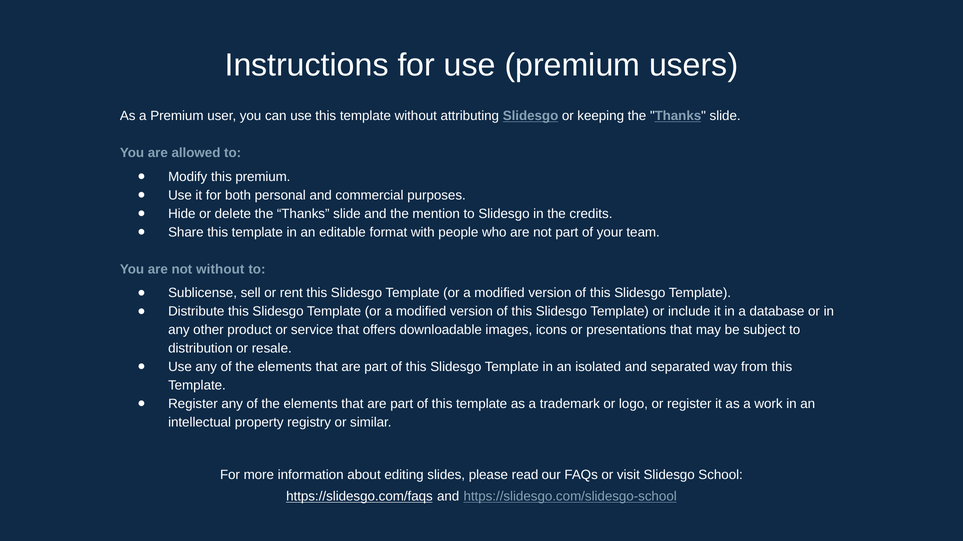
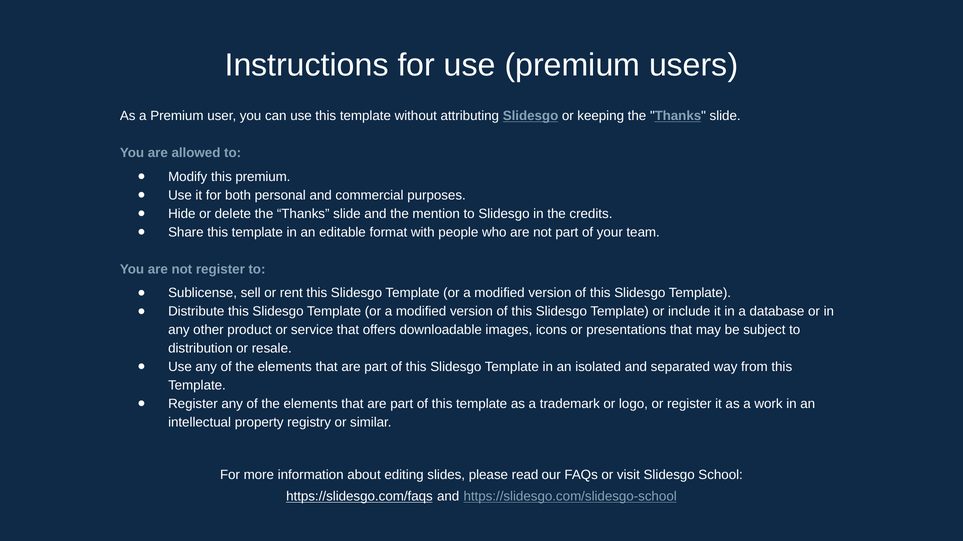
not without: without -> register (220, 270)
